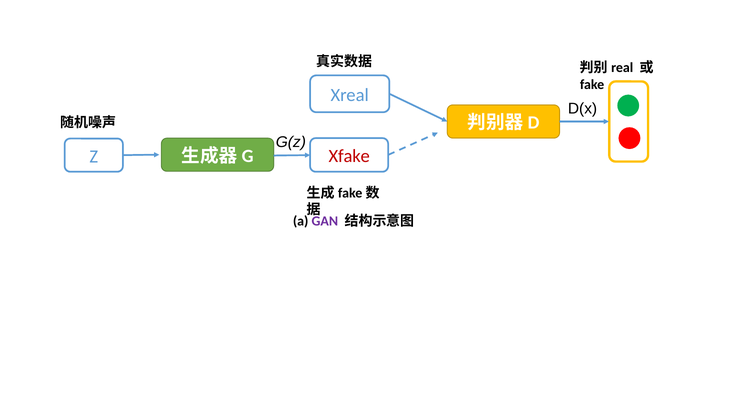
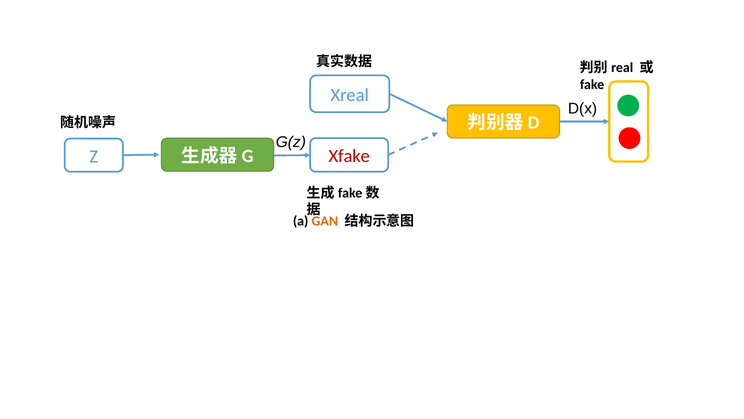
GAN colour: purple -> orange (325, 221)
